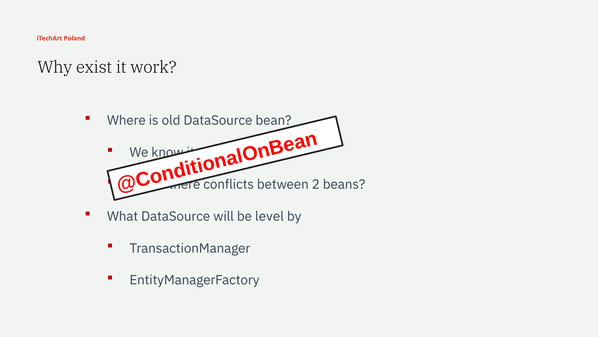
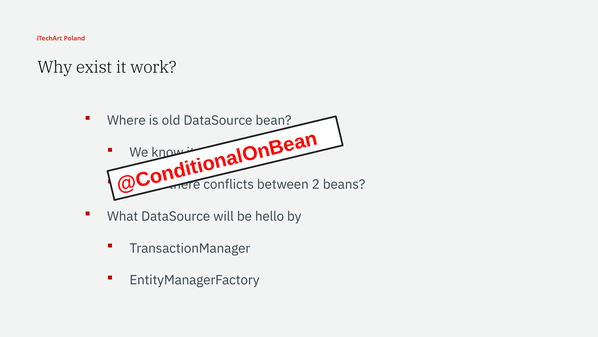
level: level -> hello (270, 216)
